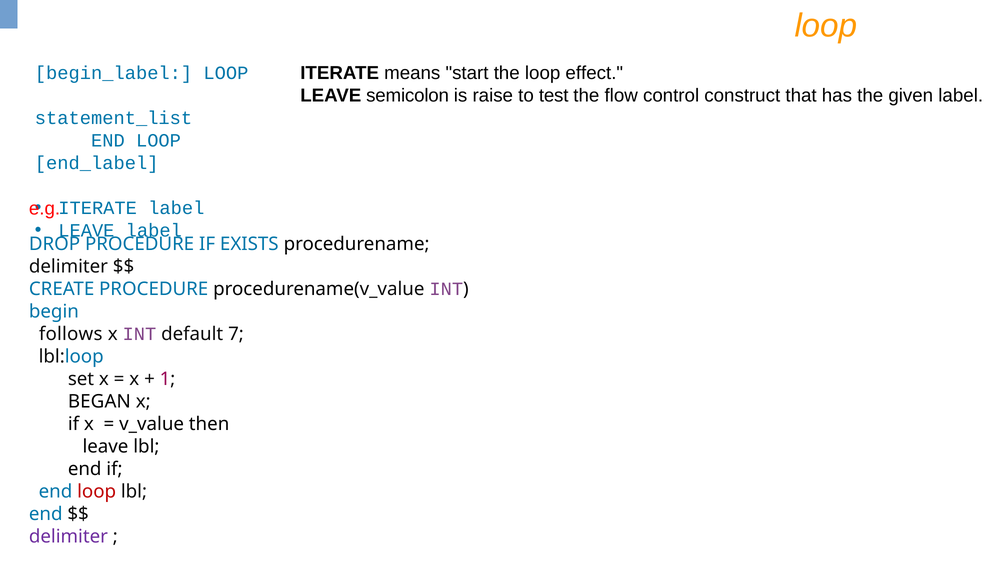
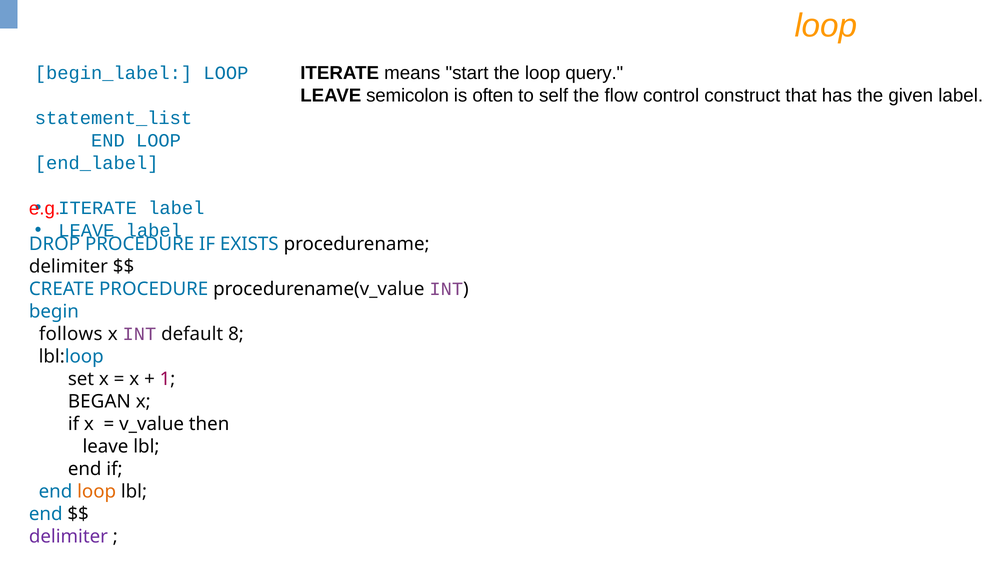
effect: effect -> query (594, 73)
raise: raise -> often (493, 95)
test: test -> self (554, 95)
7: 7 -> 8 (236, 334)
loop colour: red -> orange (97, 491)
